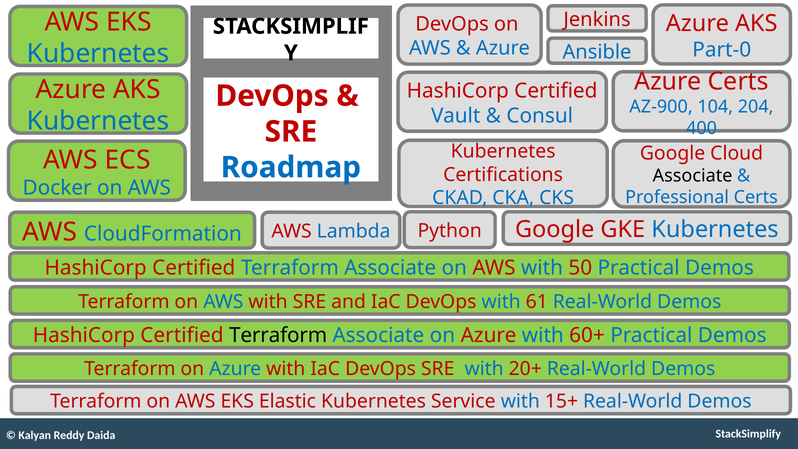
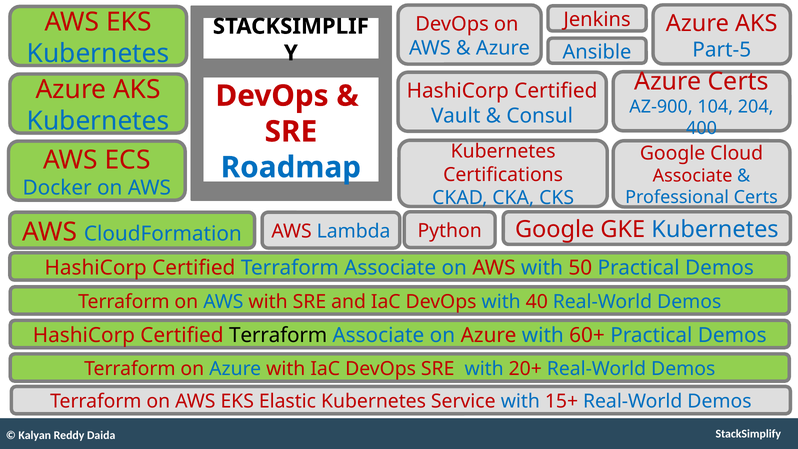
Part-0: Part-0 -> Part-5 (722, 50)
Associate colour: black -> red (693, 176)
61: 61 -> 40 (537, 302)
